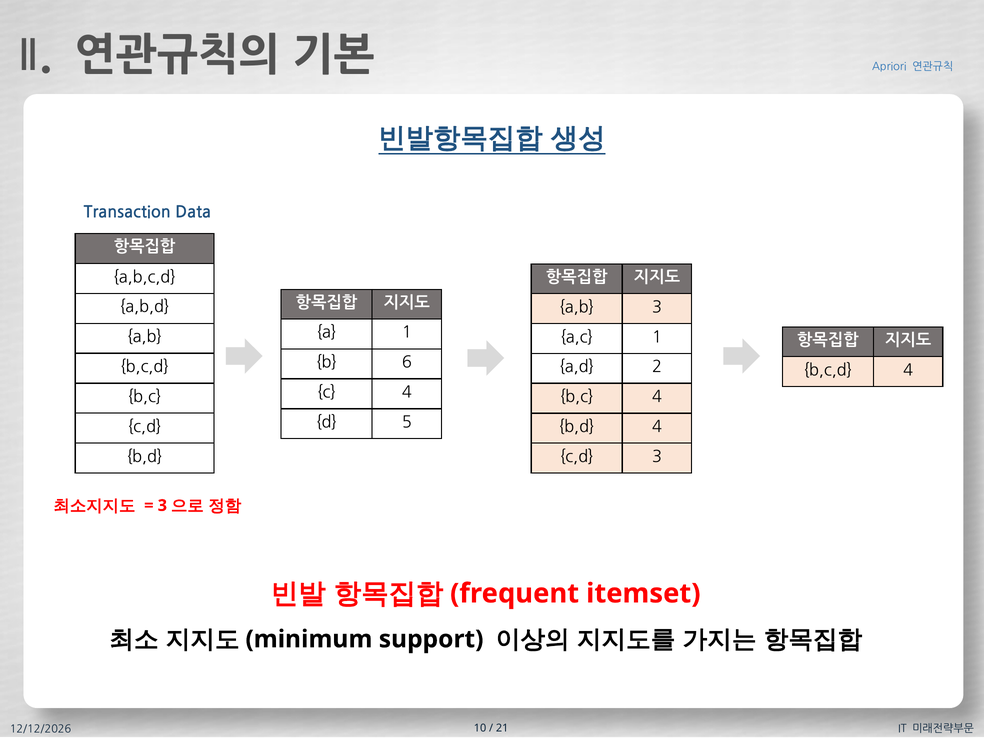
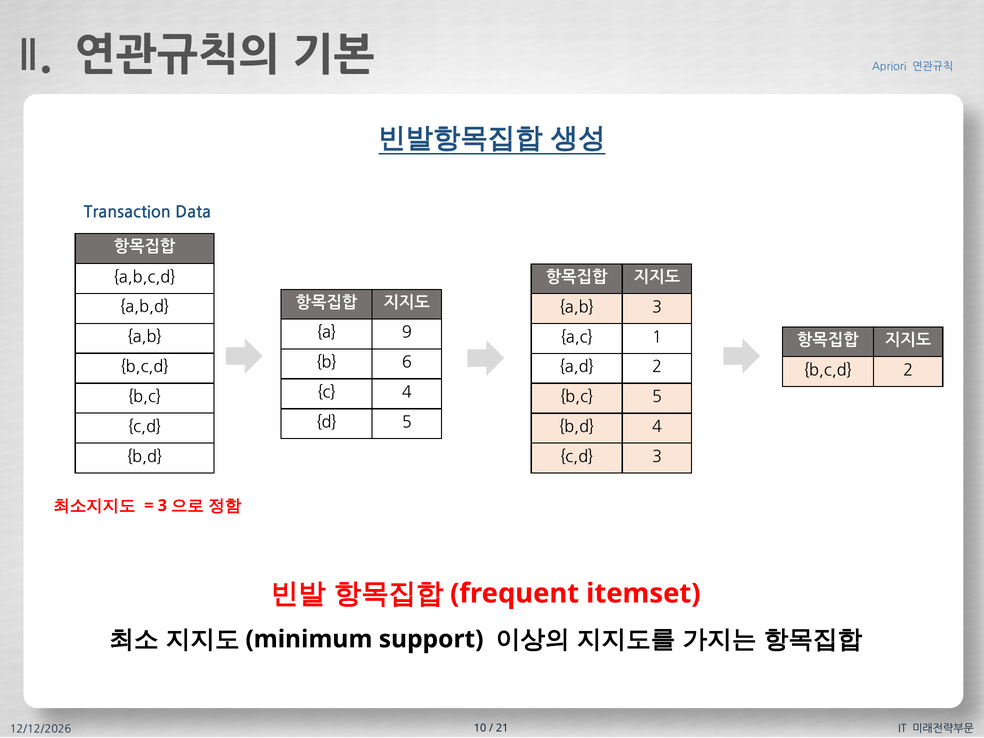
a 1: 1 -> 9 (407, 333)
b,c,d 4: 4 -> 2 (908, 370)
b,c 4: 4 -> 5 (657, 397)
